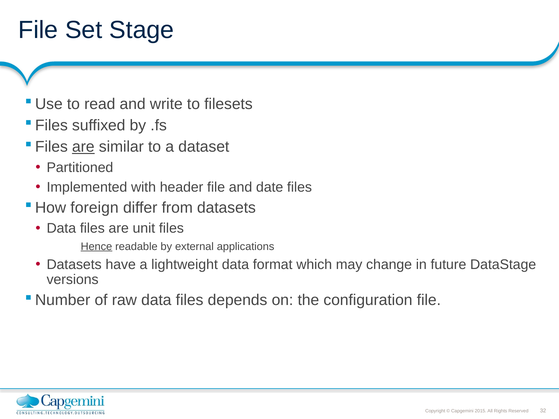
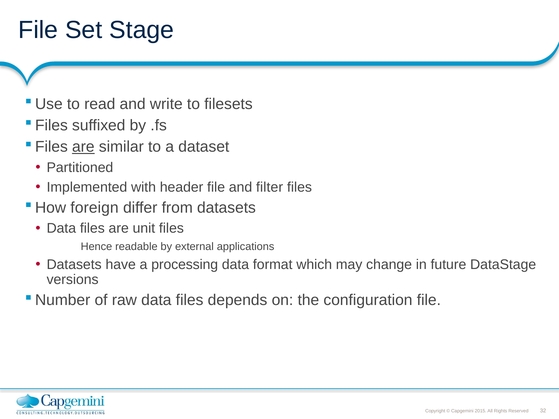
date: date -> filter (270, 187)
Hence underline: present -> none (96, 247)
lightweight: lightweight -> processing (185, 265)
